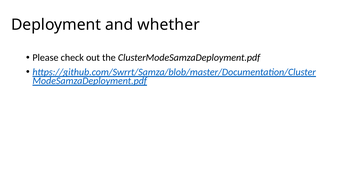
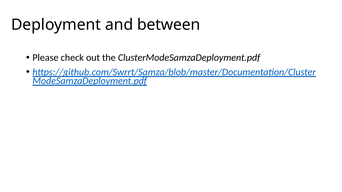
whether: whether -> between (169, 25)
